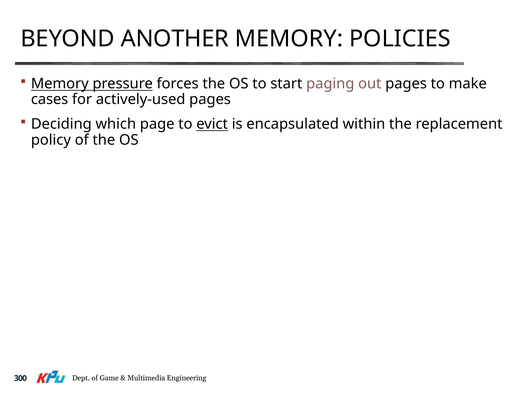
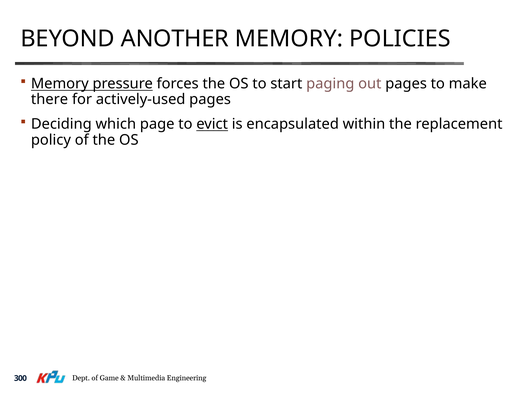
cases: cases -> there (50, 99)
